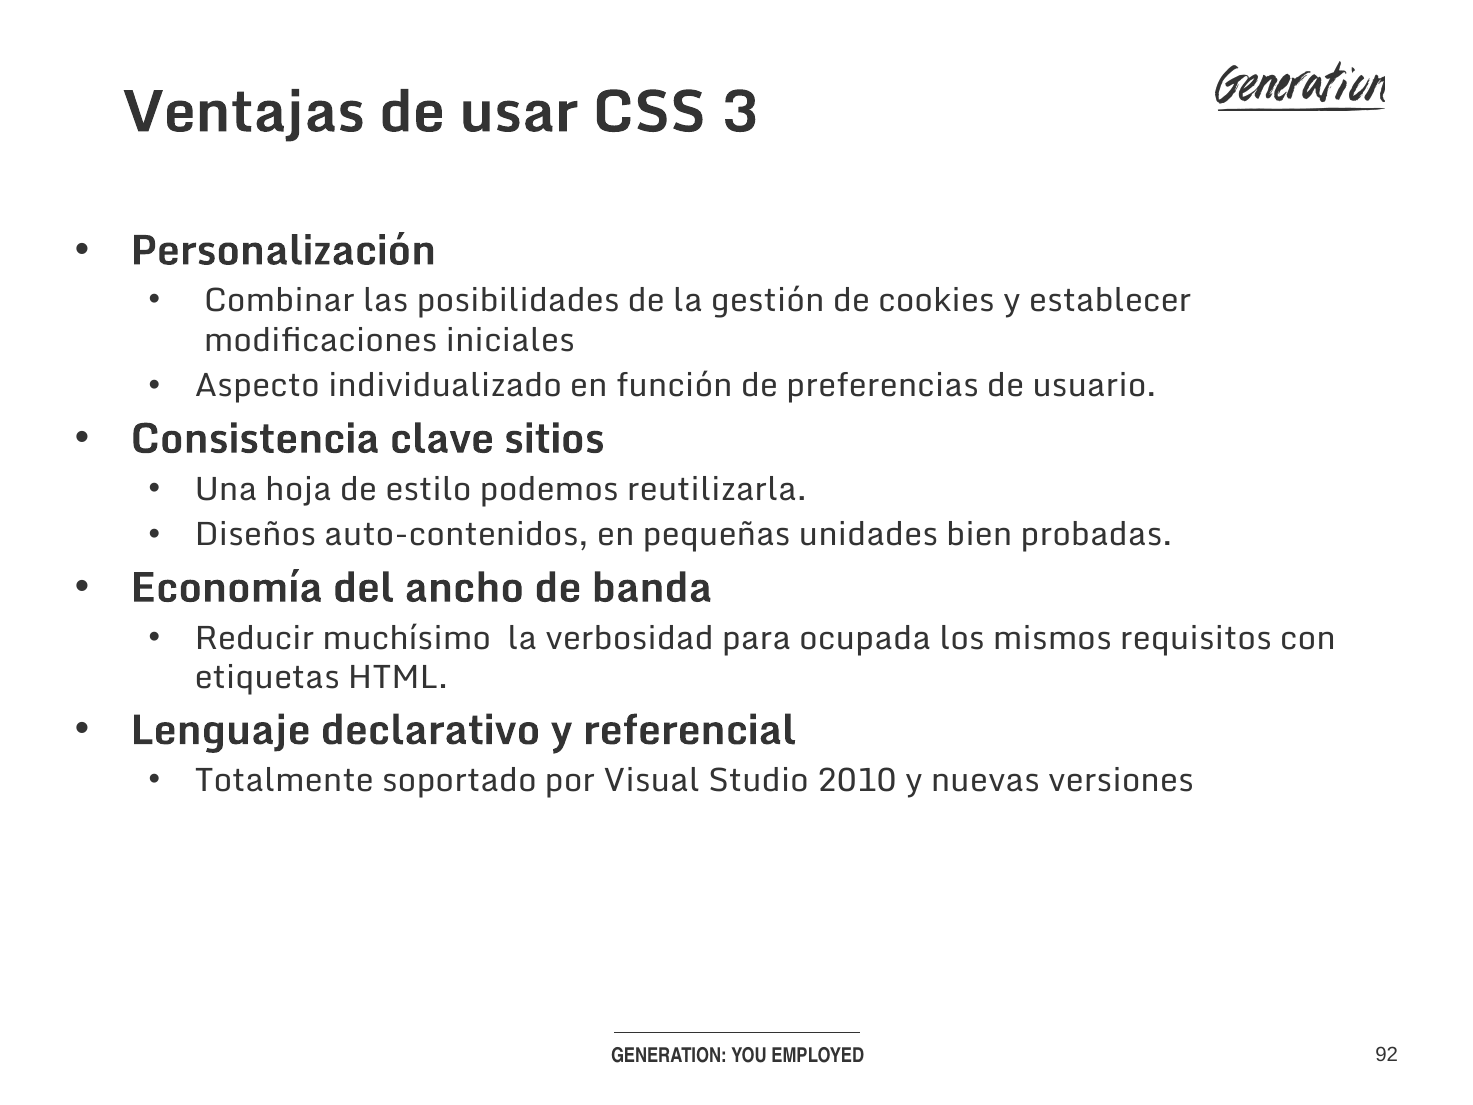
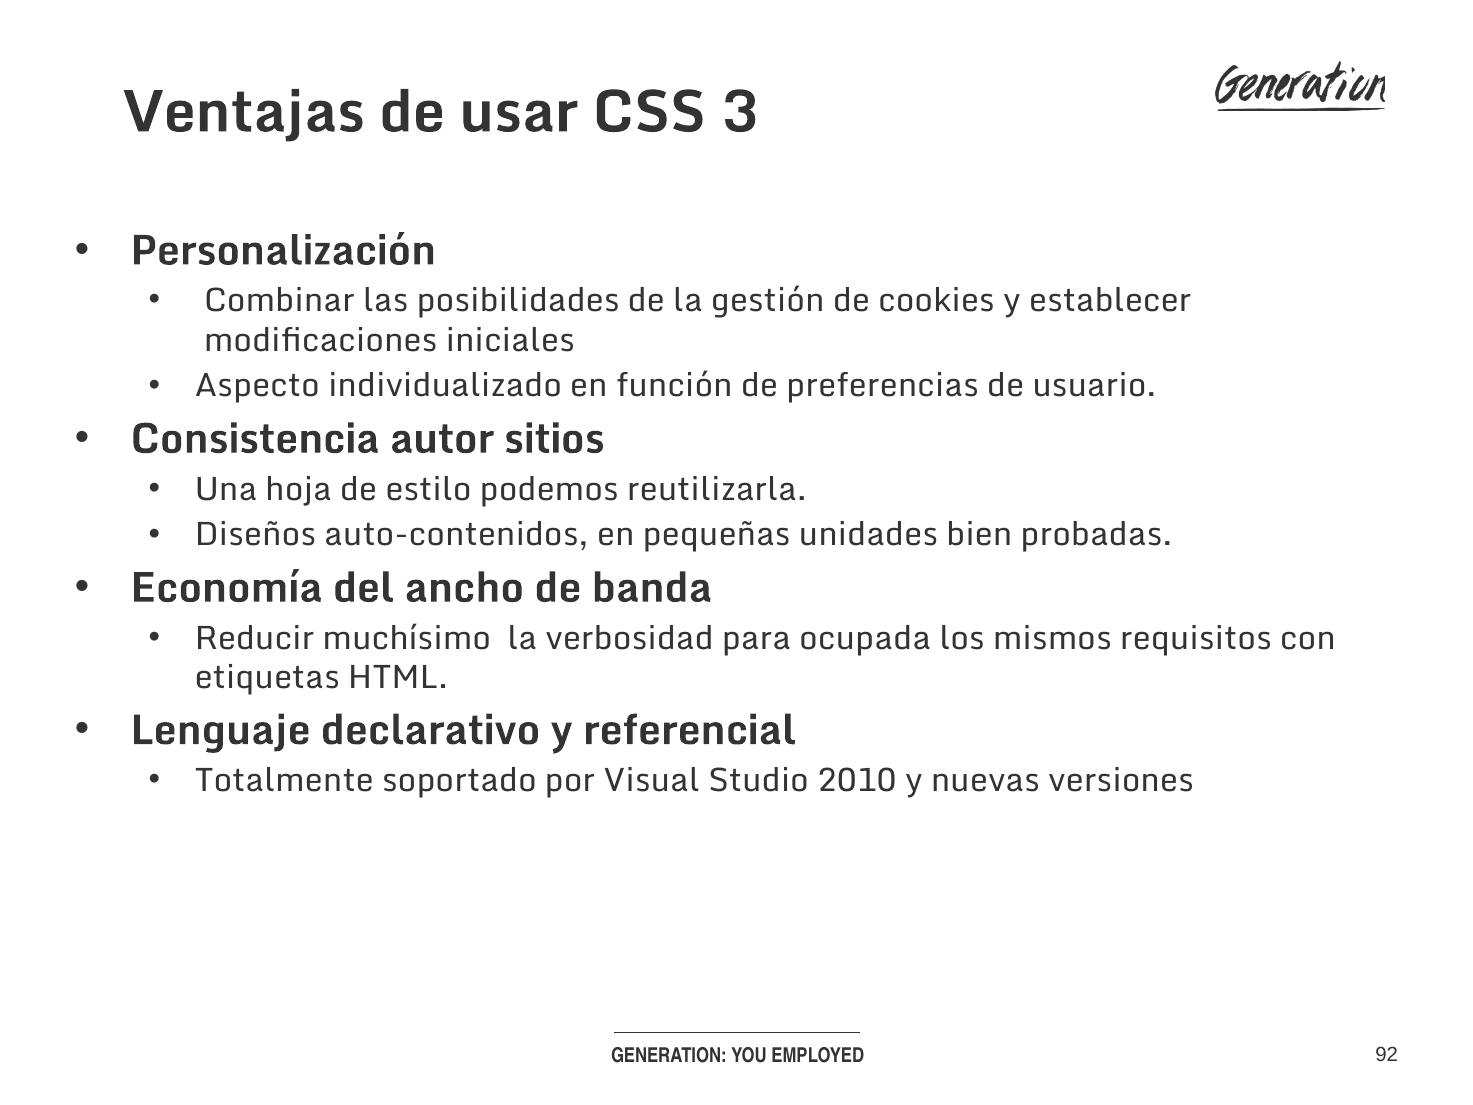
clave: clave -> autor (442, 439)
